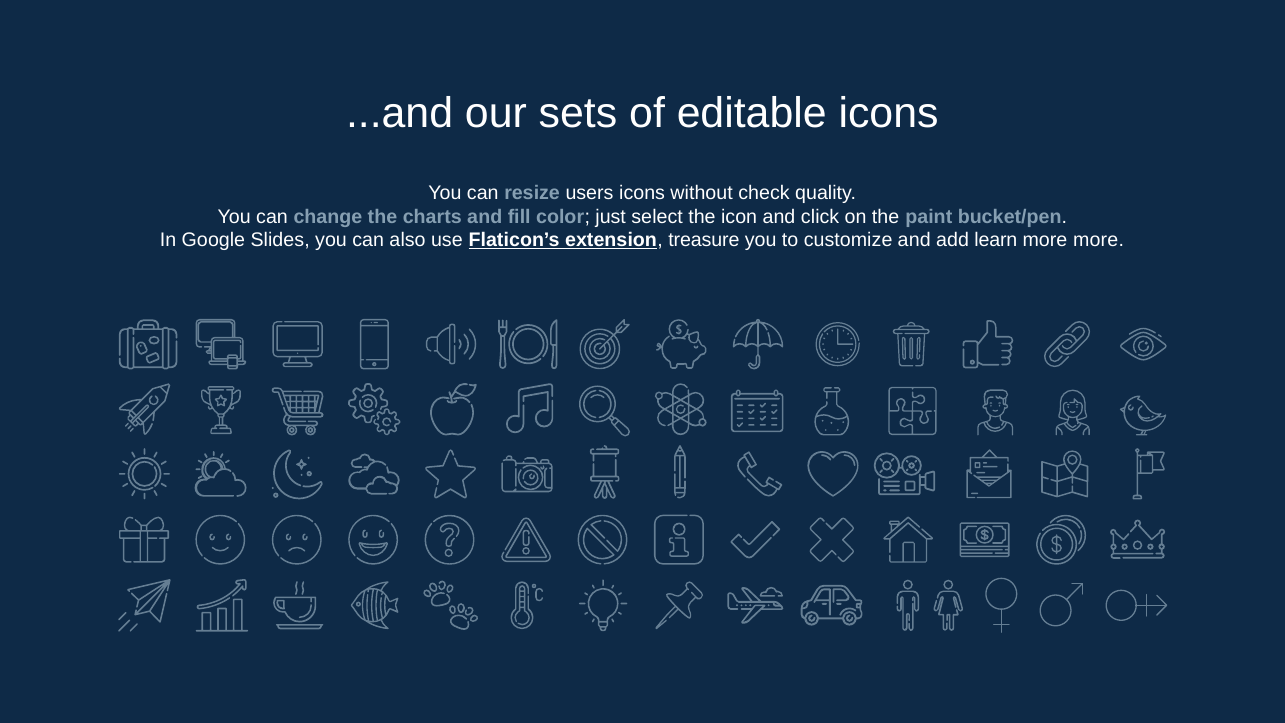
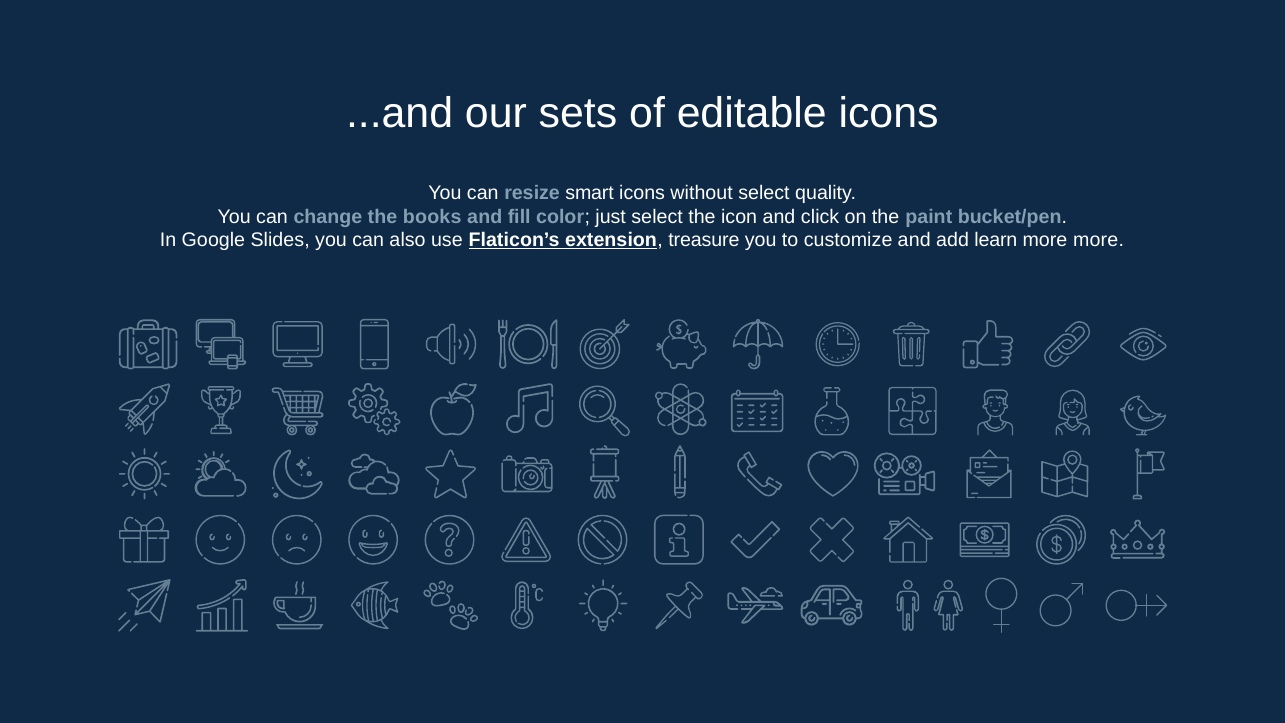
users: users -> smart (590, 193)
without check: check -> select (764, 193)
charts: charts -> books (432, 217)
